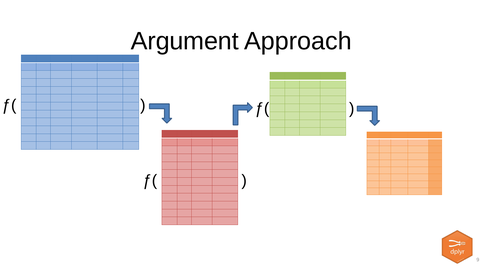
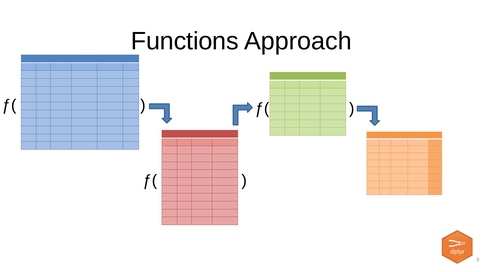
Argument: Argument -> Functions (185, 41)
